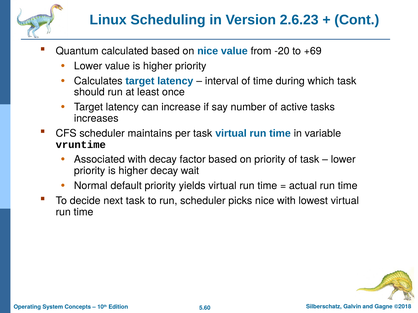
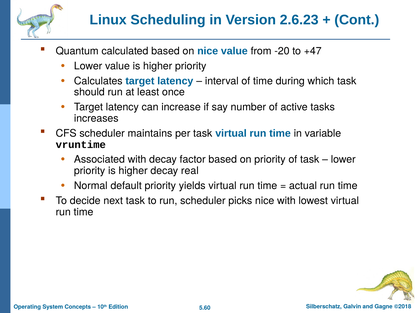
+69: +69 -> +47 (313, 51)
wait: wait -> real (190, 171)
